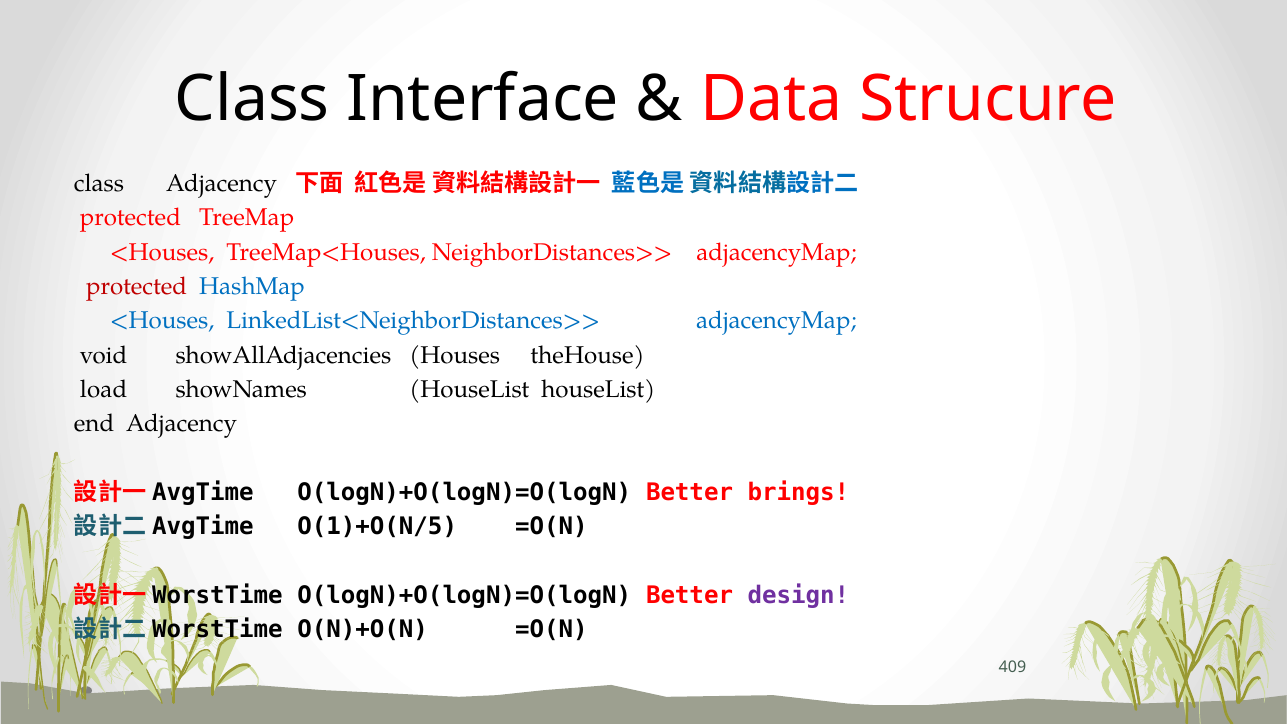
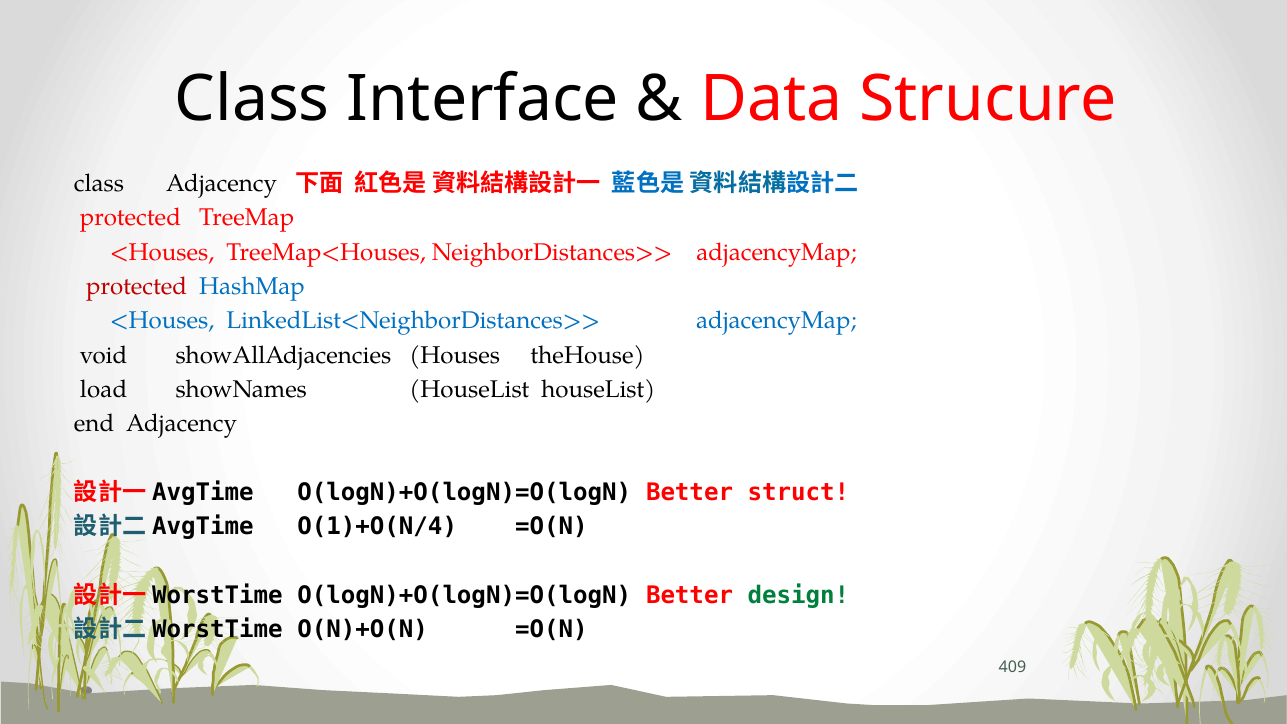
brings: brings -> struct (798, 492)
O(1)+O(N/5: O(1)+O(N/5 -> O(1)+O(N/4 (377, 527)
design colour: purple -> green (798, 595)
